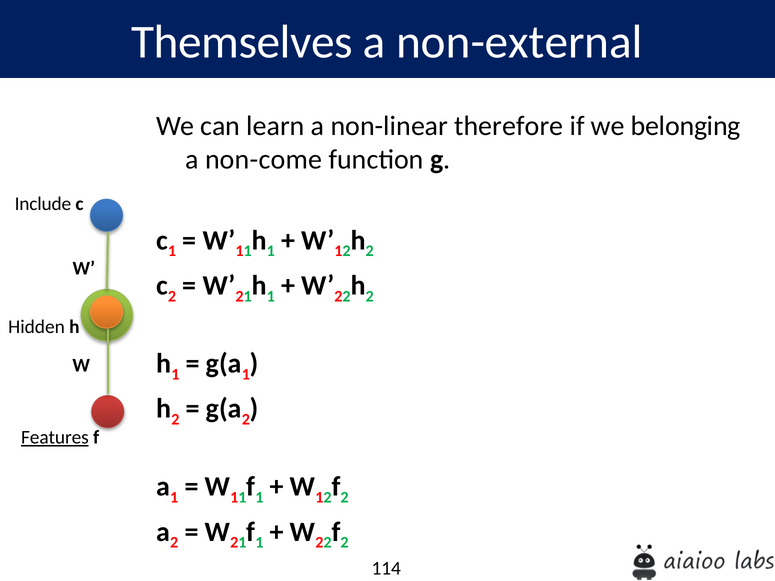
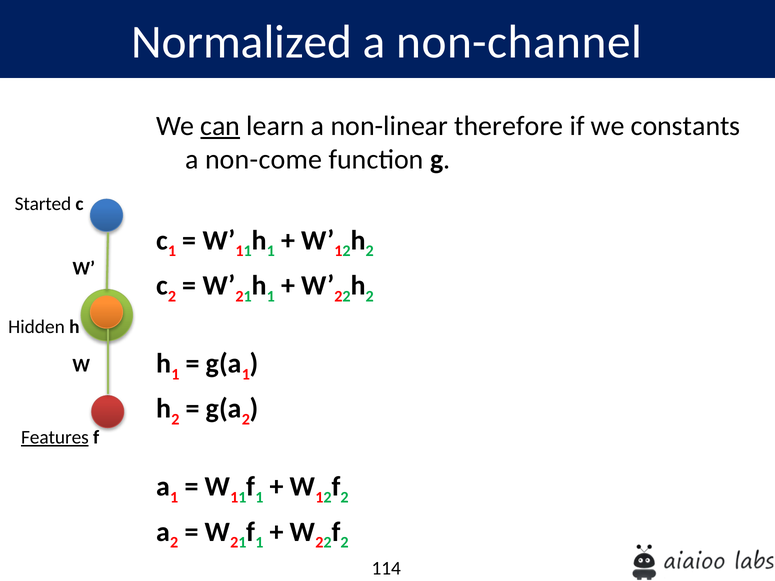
Themselves: Themselves -> Normalized (242, 42)
non-external: non-external -> non-channel (519, 42)
can underline: none -> present (220, 126)
belonging: belonging -> constants (686, 126)
Include: Include -> Started (43, 204)
